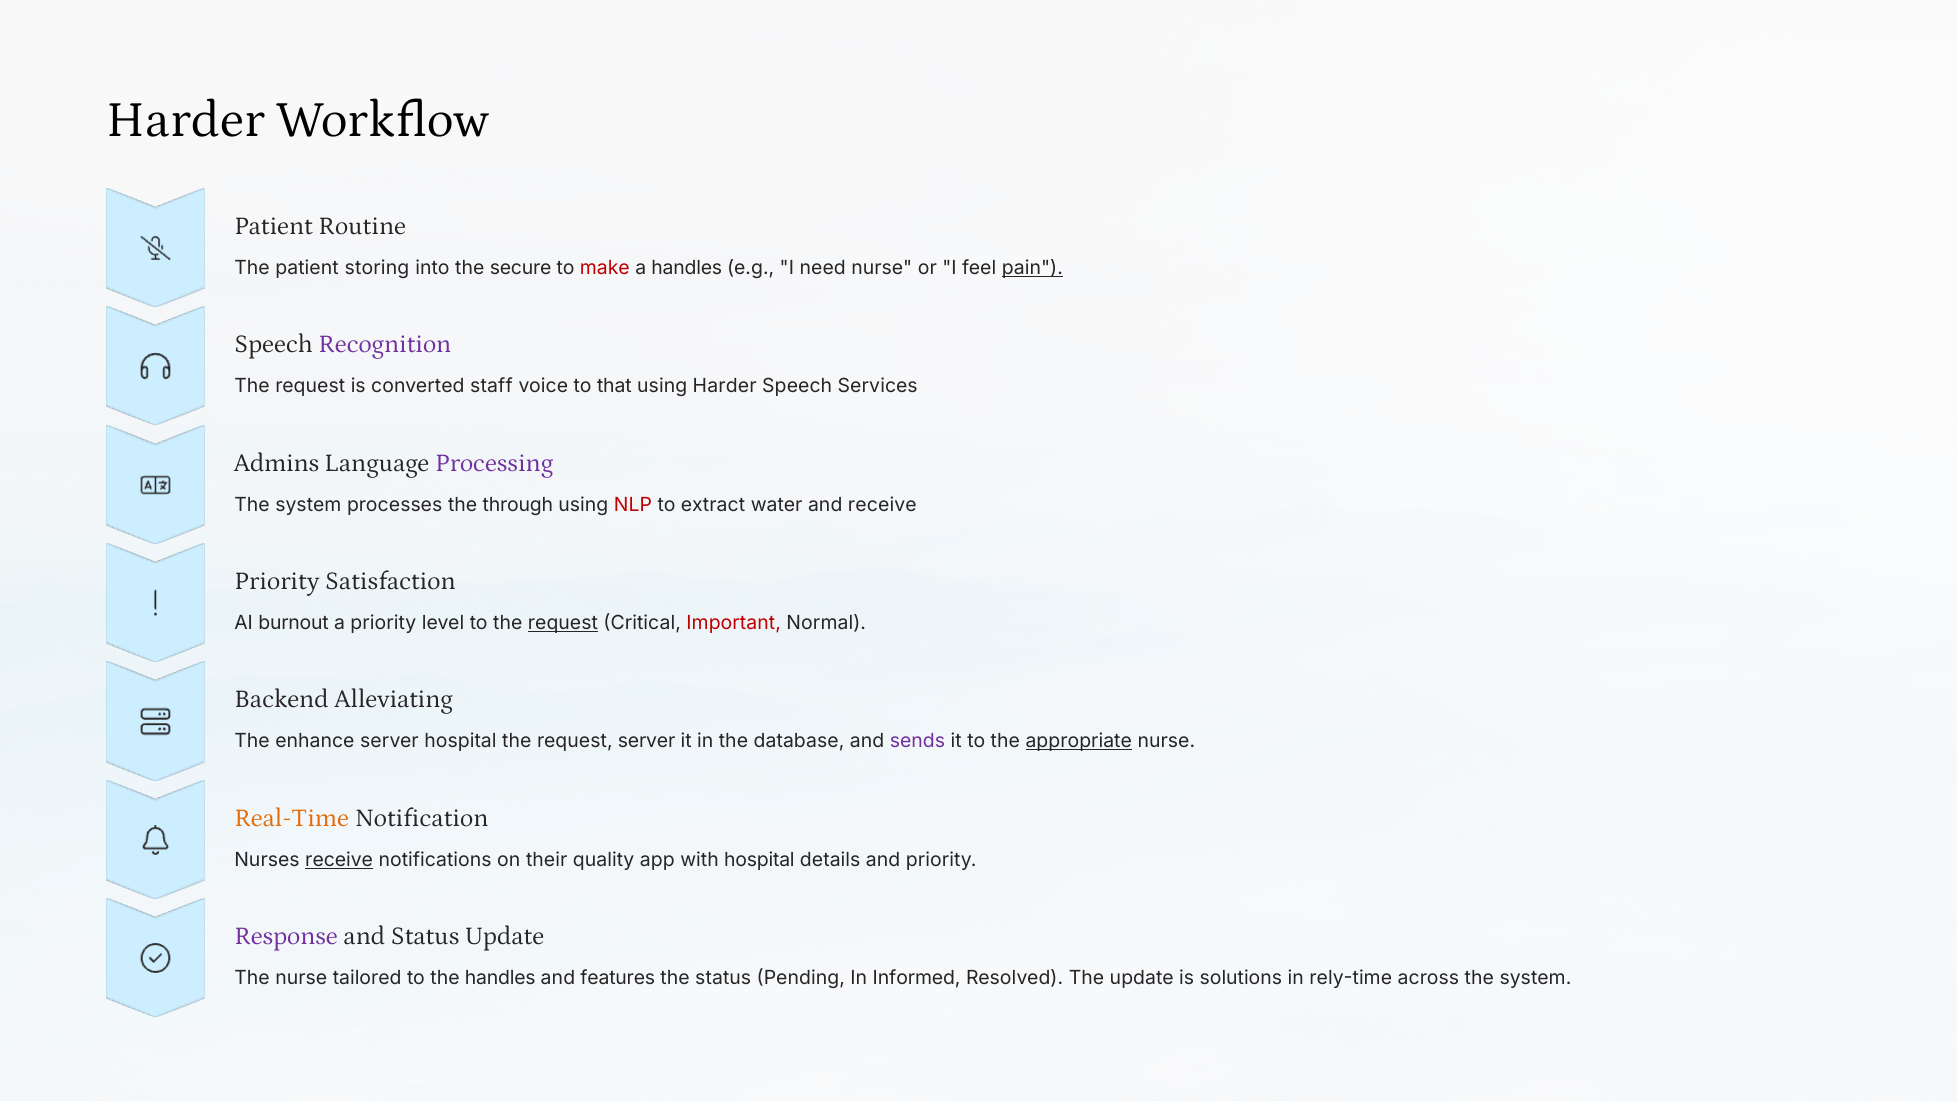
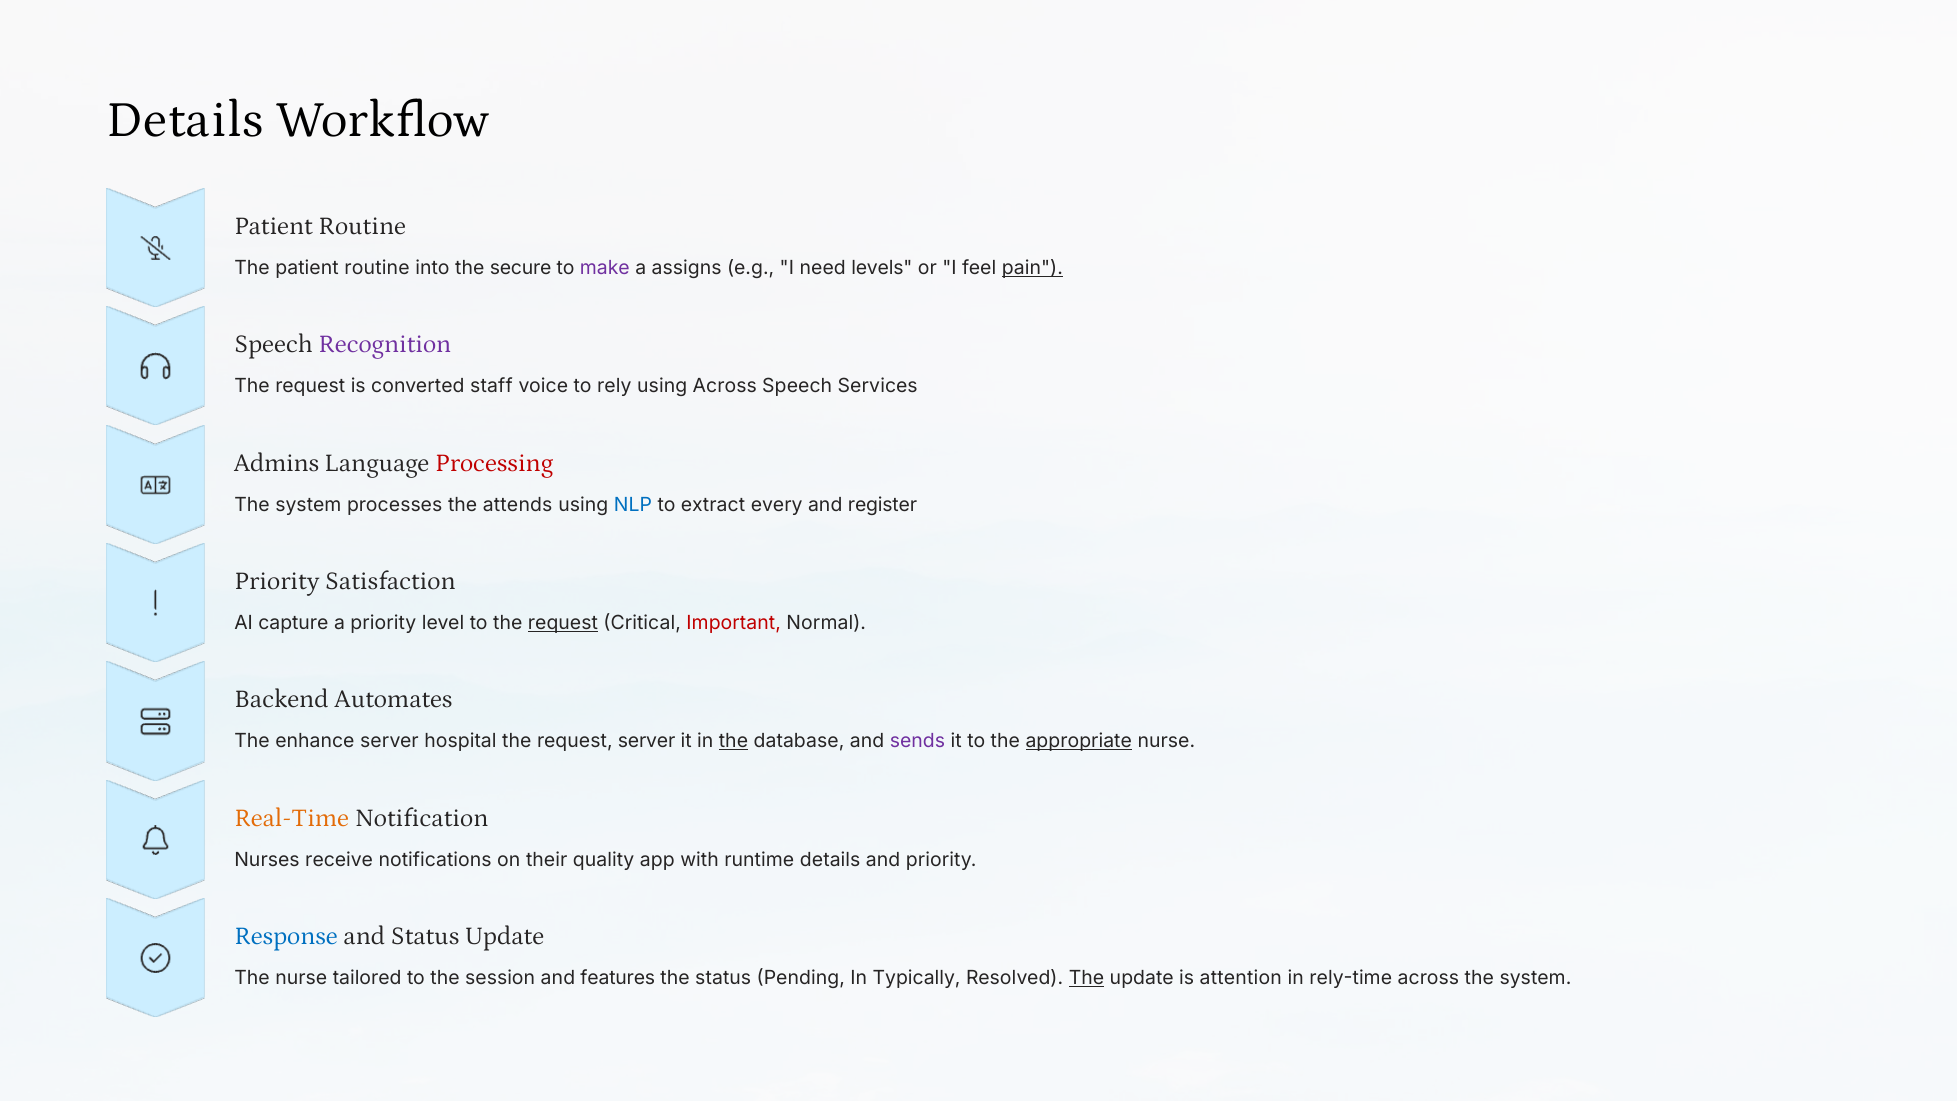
Harder: Harder -> Details (185, 119)
The patient storing: storing -> routine (377, 268)
make colour: red -> purple (605, 268)
a handles: handles -> assigns (687, 268)
need nurse: nurse -> levels (882, 268)
that: that -> rely (614, 386)
using Harder: Harder -> Across (725, 386)
Processing colour: purple -> red (494, 463)
through: through -> attends (518, 505)
NLP colour: red -> blue (633, 505)
water: water -> every (777, 505)
and receive: receive -> register (883, 505)
burnout: burnout -> capture (293, 623)
Alleviating: Alleviating -> Automates (393, 699)
the underline: none -> present (733, 741)
receive underline: present -> none (339, 860)
with hospital: hospital -> runtime (759, 860)
Response colour: purple -> blue (286, 936)
the handles: handles -> session (500, 978)
Informed: Informed -> Typically (917, 978)
The underline: none -> present (1086, 978)
solutions: solutions -> attention (1241, 978)
